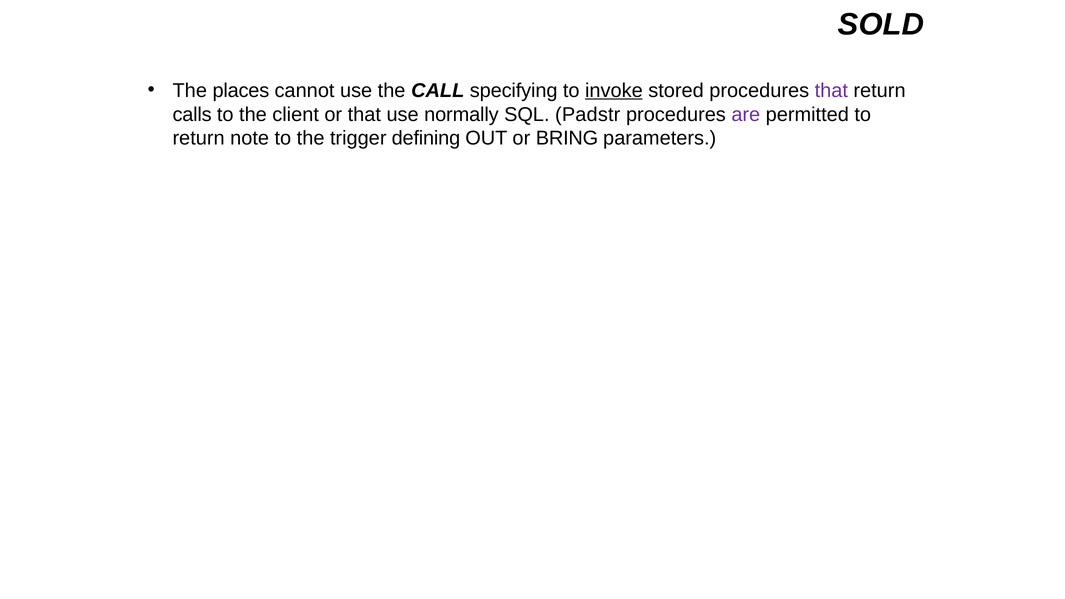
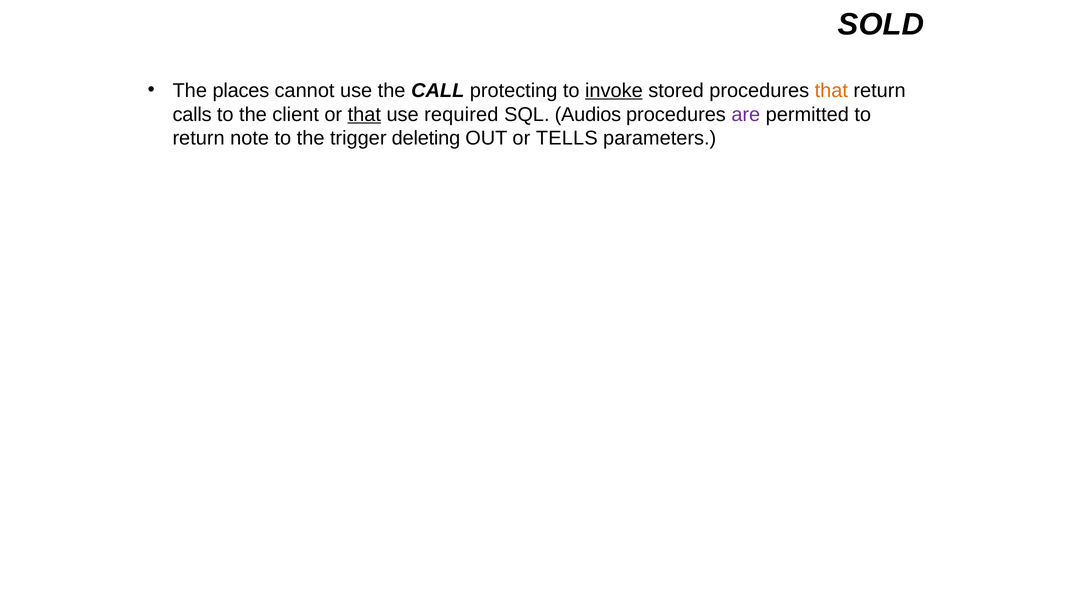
specifying: specifying -> protecting (514, 90)
that colour: purple -> orange (831, 90)
that underline: none -> present (364, 114)
normally: normally -> required (461, 114)
Padstr: Padstr -> Audios (588, 114)
defining: defining -> deleting (426, 138)
BRING: BRING -> TELLS (567, 138)
